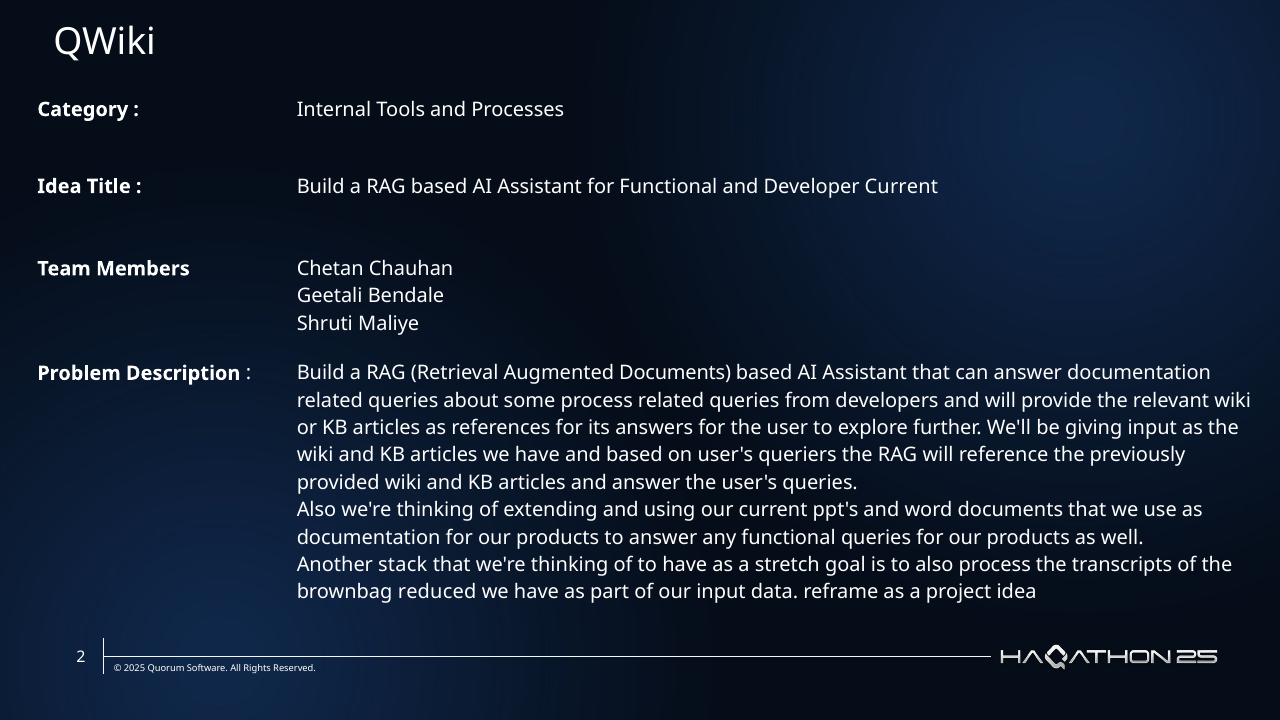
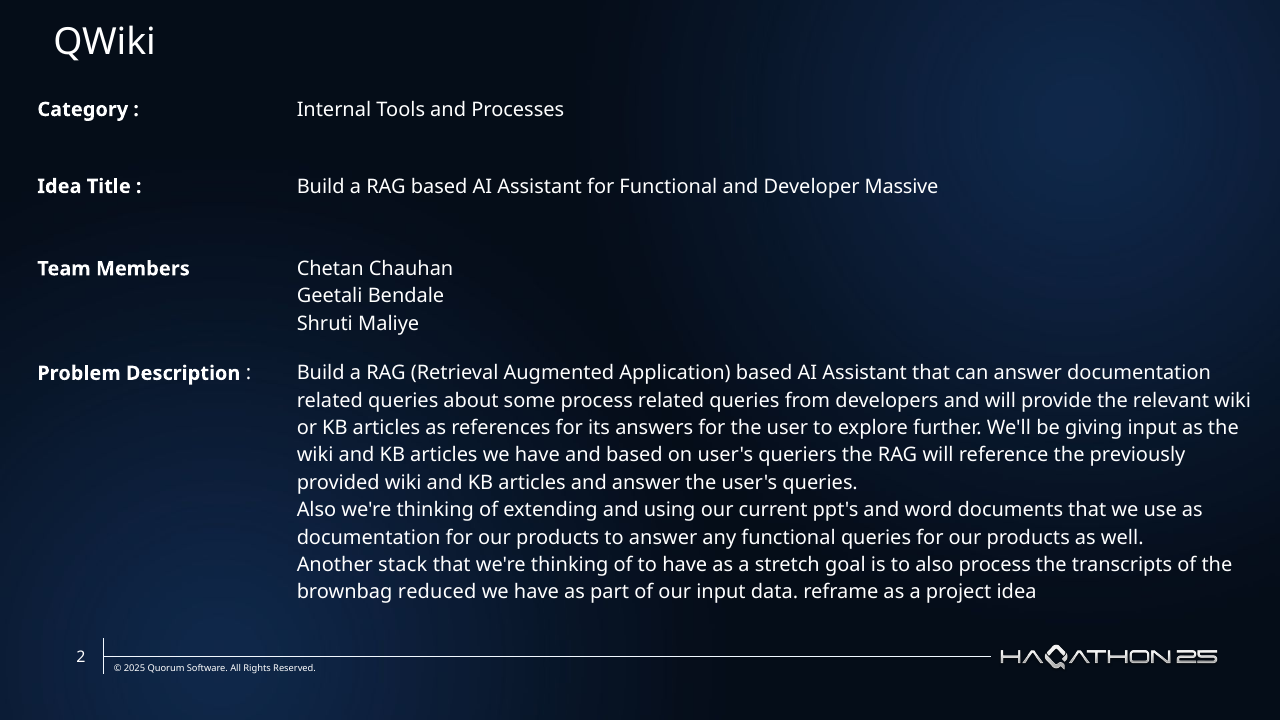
Developer Current: Current -> Massive (902, 186)
Augmented Documents: Documents -> Application (675, 373)
